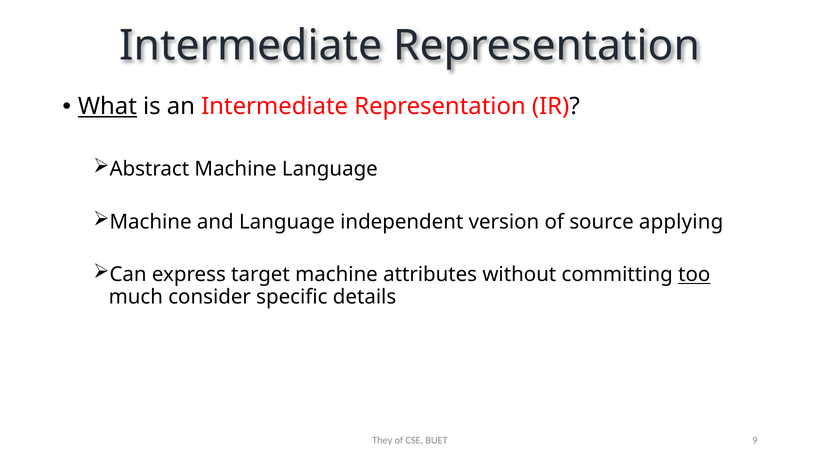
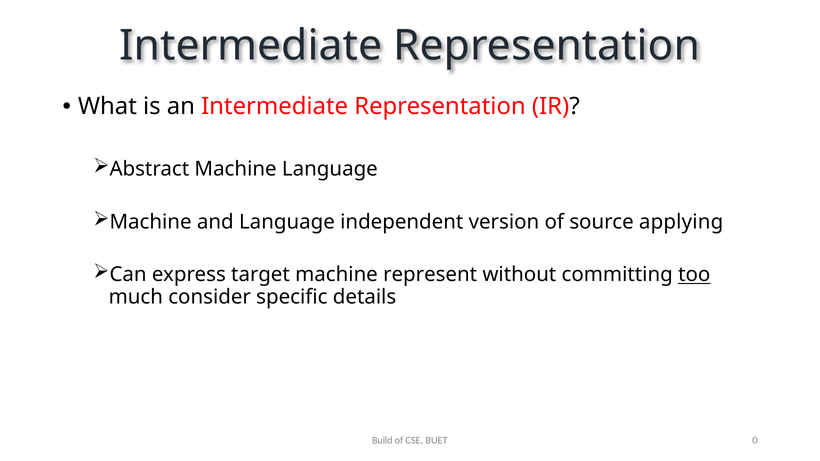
What underline: present -> none (107, 107)
attributes: attributes -> represent (430, 275)
They: They -> Build (382, 440)
9: 9 -> 0 (755, 440)
